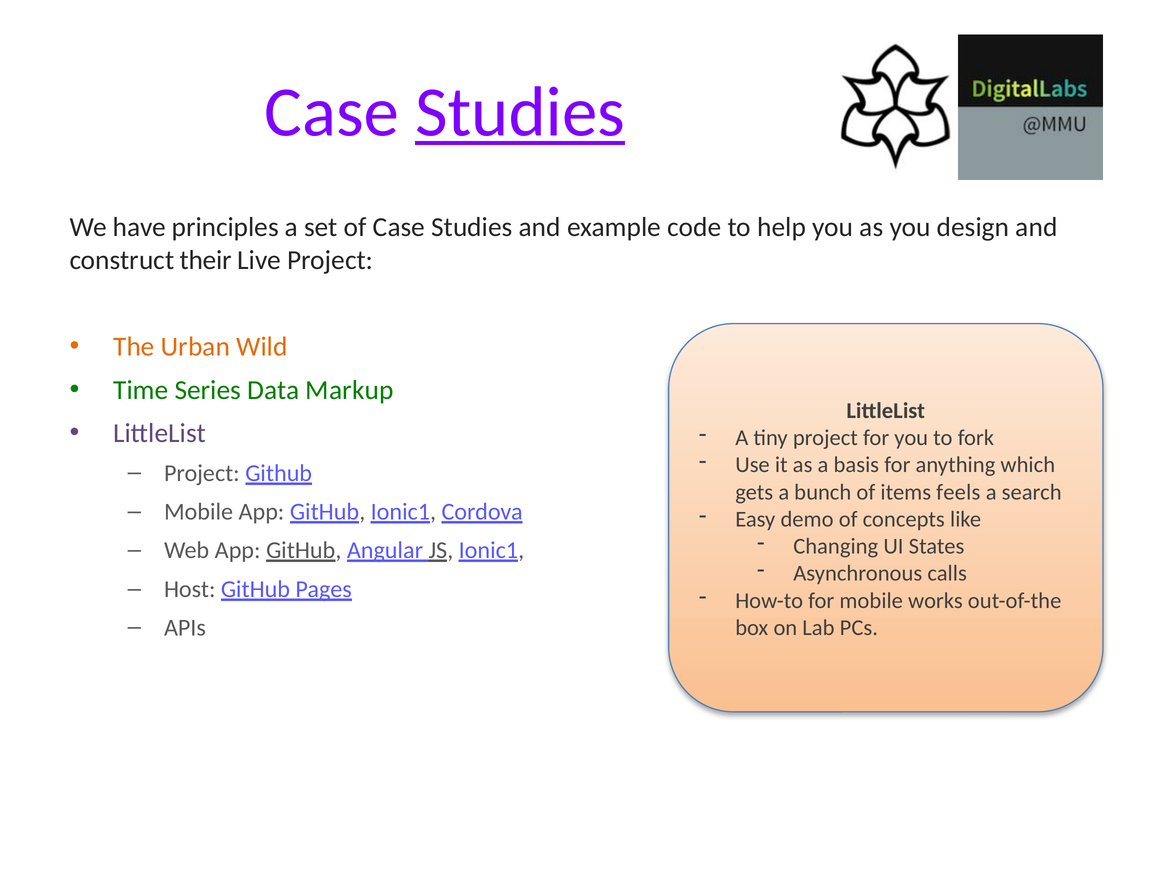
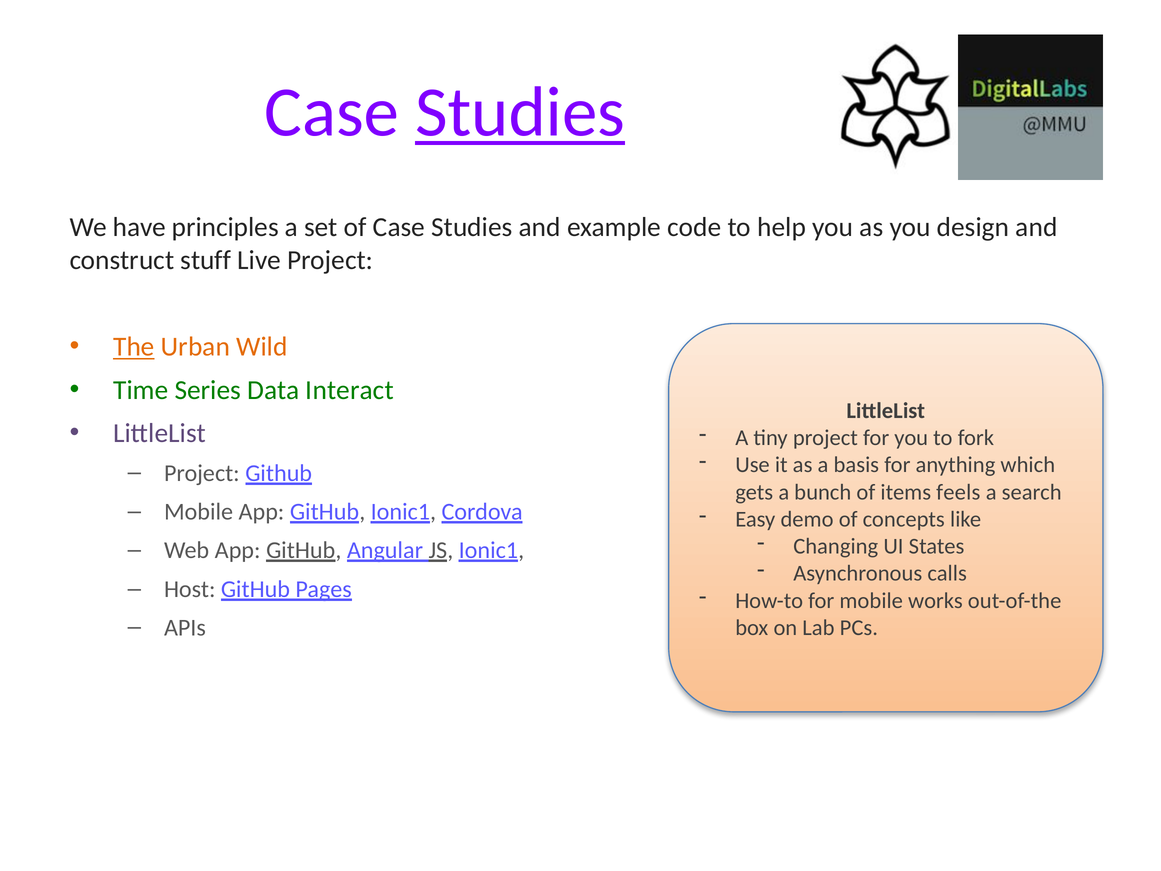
their: their -> stuff (206, 260)
The underline: none -> present (134, 347)
Markup: Markup -> Interact (350, 390)
